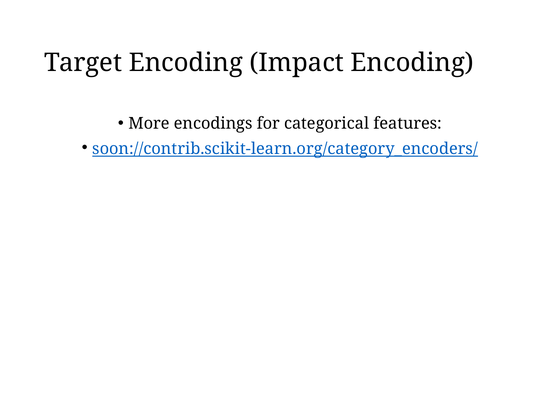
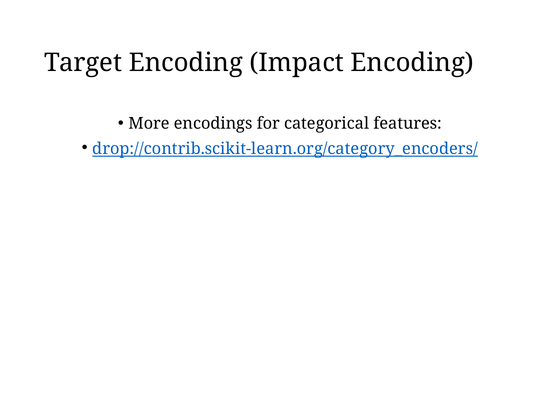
soon://contrib.scikit-learn.org/category_encoders/: soon://contrib.scikit-learn.org/category_encoders/ -> drop://contrib.scikit-learn.org/category_encoders/ (285, 149)
